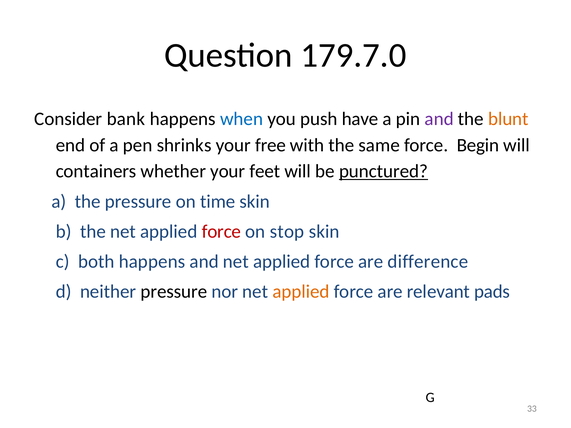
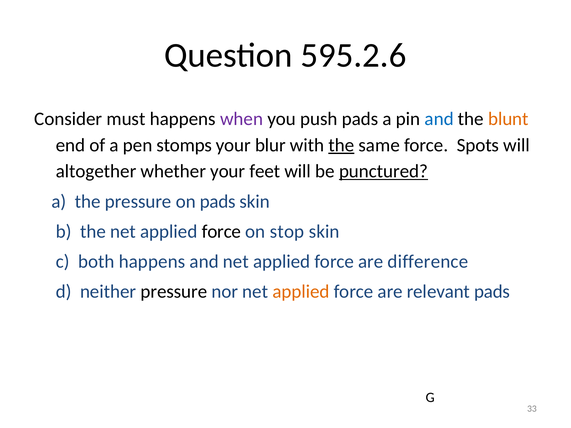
179.7.0: 179.7.0 -> 595.2.6 (353, 55)
bank: bank -> must (126, 119)
when colour: blue -> purple (242, 119)
push have: have -> pads (360, 119)
and colour: purple -> blue (439, 119)
shrinks: shrinks -> stomps (184, 145)
free: free -> blur (270, 145)
the underline: none -> present (341, 145)
Begin: Begin -> Spots (478, 145)
containers: containers -> altogether (96, 171)
on time: time -> pads (218, 202)
force colour: red -> black (221, 232)
